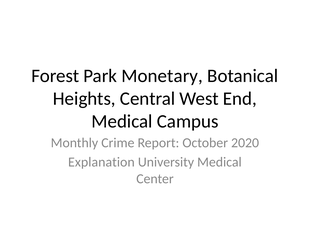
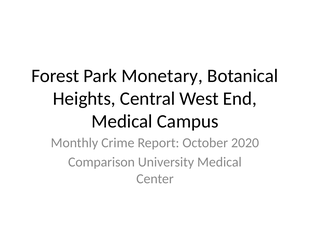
Explanation: Explanation -> Comparison (101, 162)
